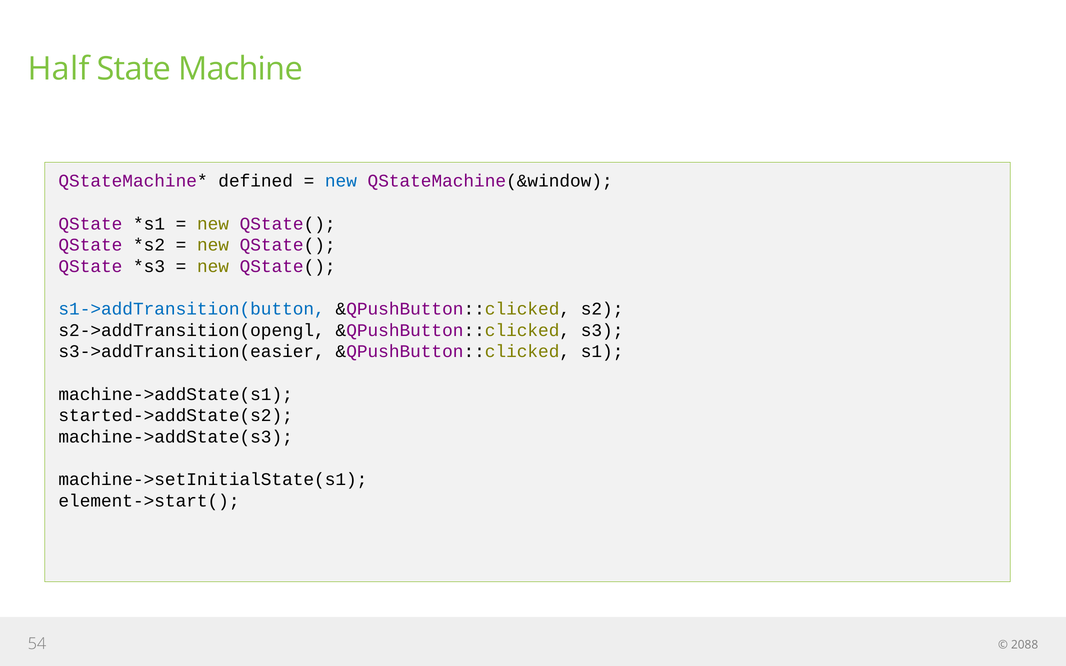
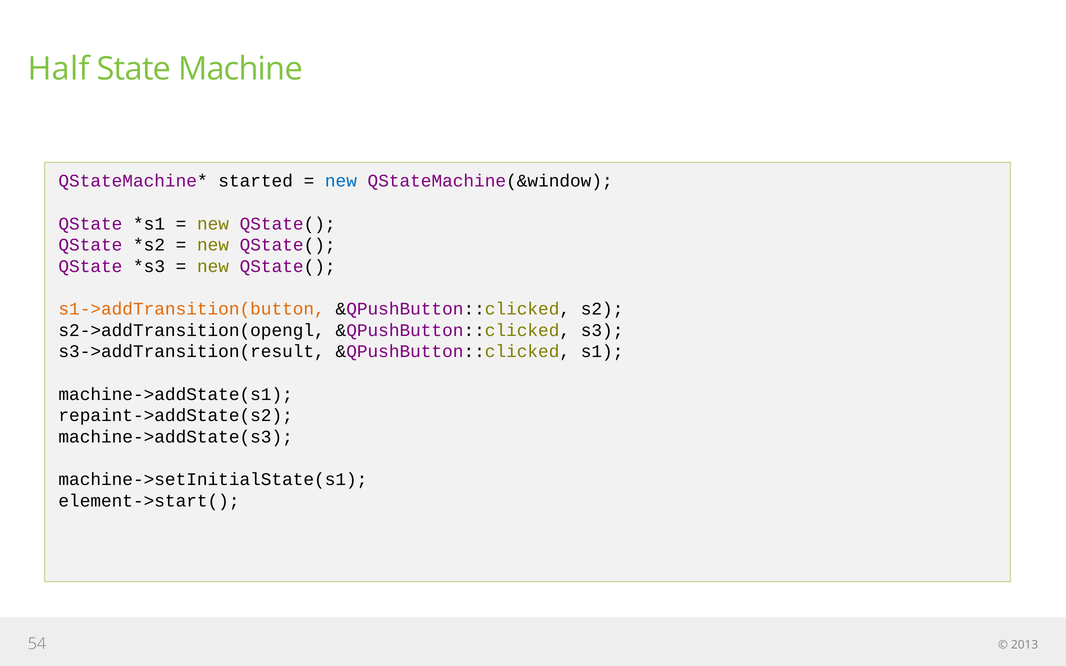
defined: defined -> started (256, 181)
s1->addTransition(button colour: blue -> orange (192, 309)
s3->addTransition(easier: s3->addTransition(easier -> s3->addTransition(result (192, 352)
started->addState(s2: started->addState(s2 -> repaint->addState(s2 (176, 416)
2088: 2088 -> 2013 (1025, 645)
